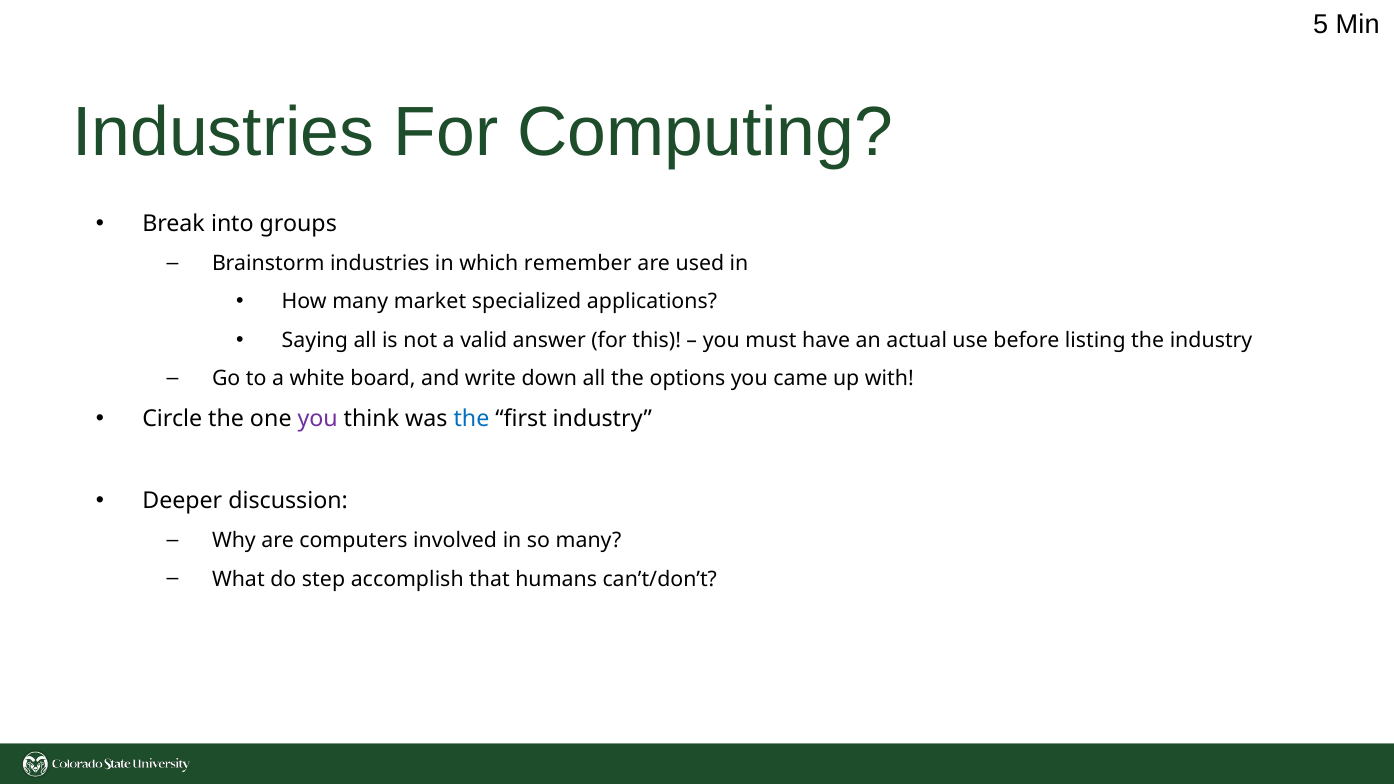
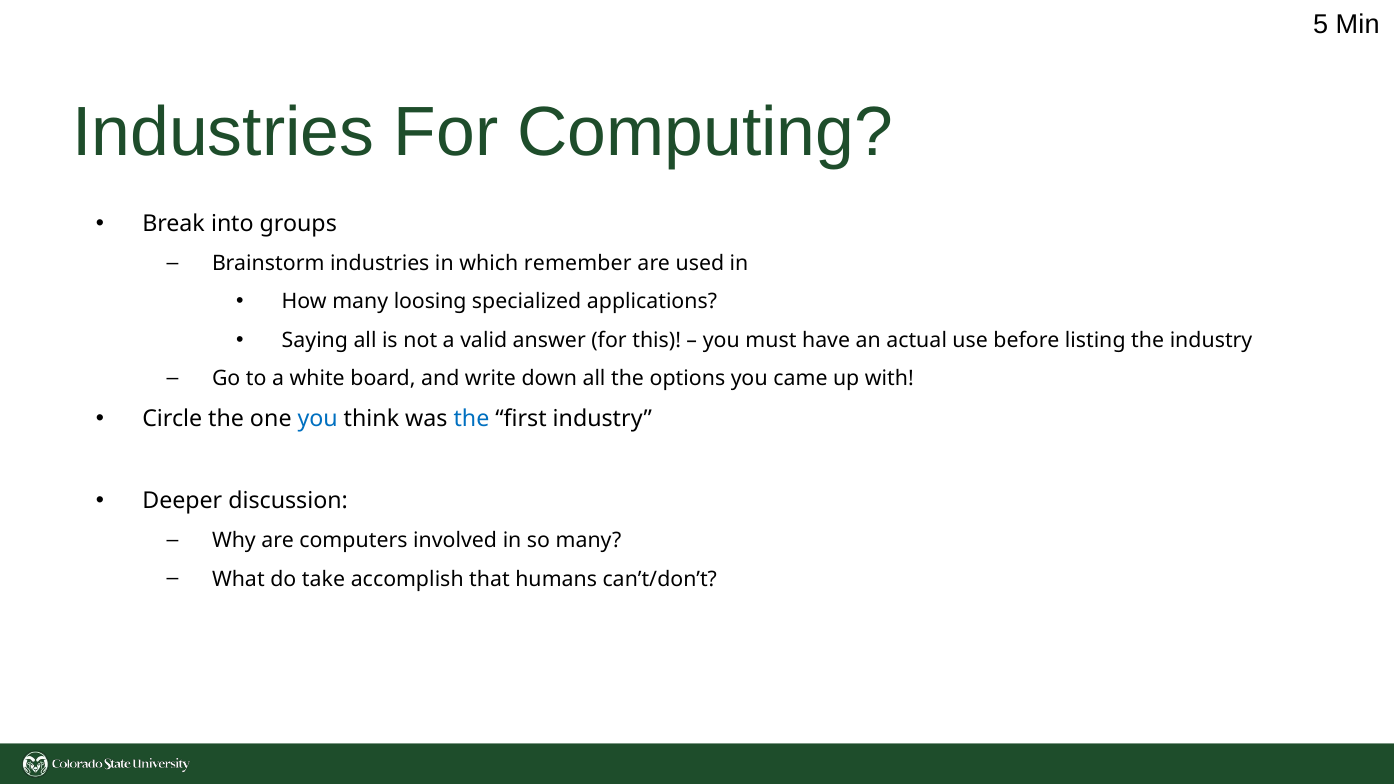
market: market -> loosing (430, 302)
you colour: purple -> blue (318, 419)
step: step -> take (323, 579)
